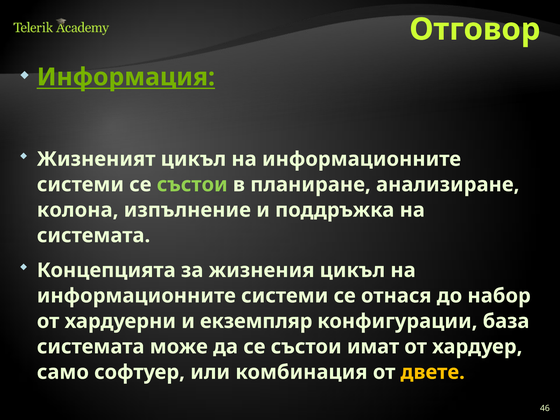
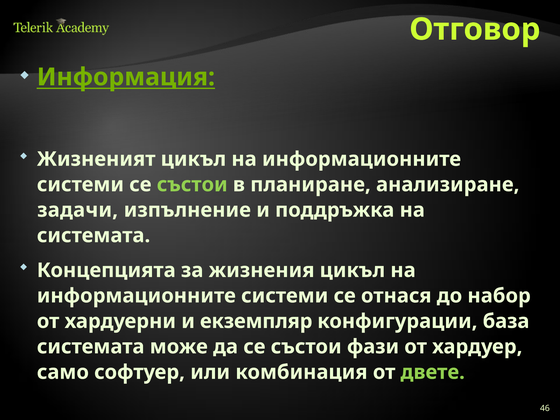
колона: колона -> задачи (78, 210)
имат: имат -> фази (373, 347)
двете colour: yellow -> light green (433, 372)
